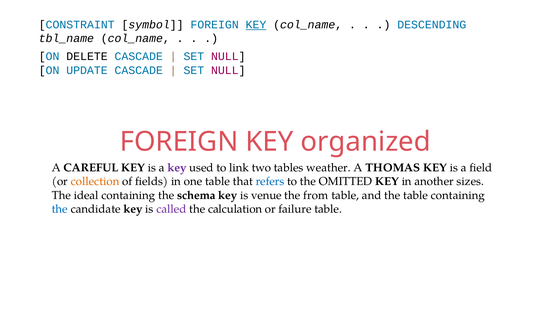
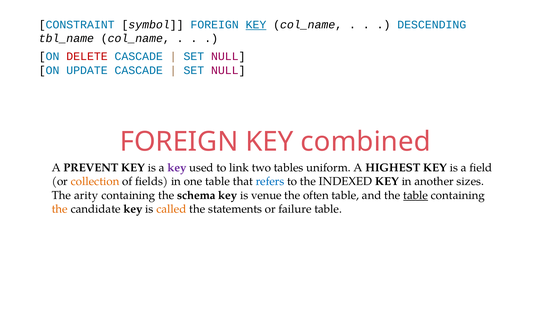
DELETE colour: black -> red (87, 56)
organized: organized -> combined (366, 142)
CAREFUL: CAREFUL -> PREVENT (91, 168)
weather: weather -> uniform (329, 168)
THOMAS: THOMAS -> HIGHEST (393, 168)
OMITTED: OMITTED -> INDEXED (346, 181)
ideal: ideal -> arity (86, 195)
from: from -> often (316, 195)
table underline: none -> present (416, 195)
the colour: blue -> orange (60, 209)
called colour: purple -> orange (171, 209)
calculation: calculation -> statements (235, 209)
